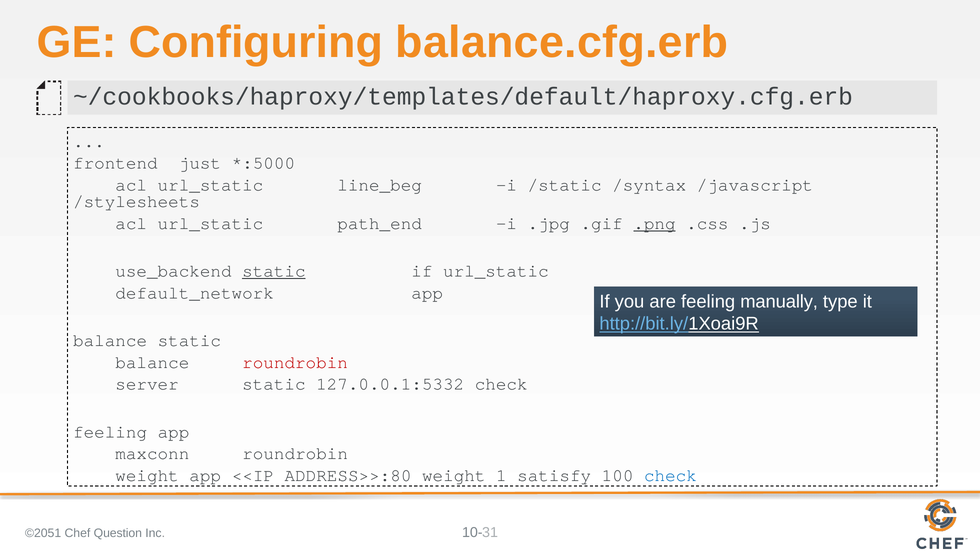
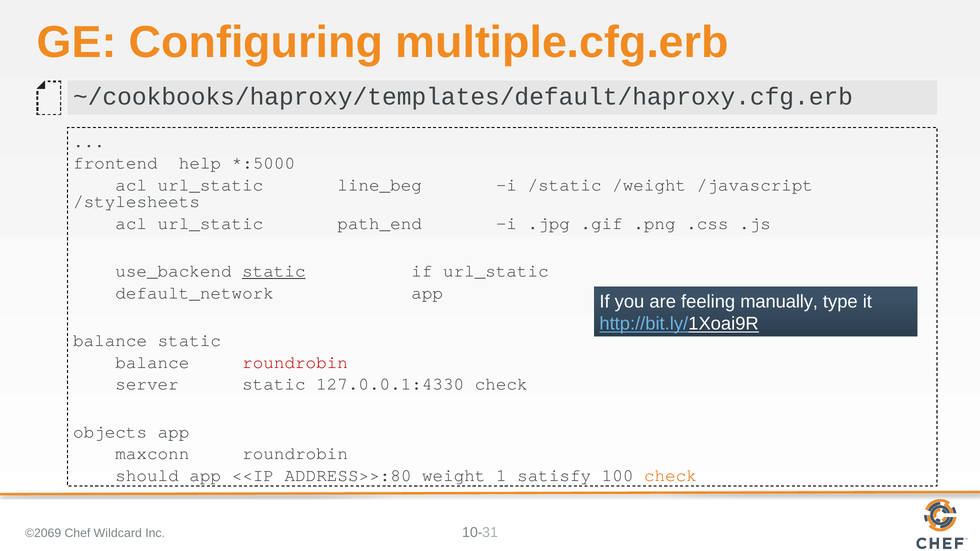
balance.cfg.erb: balance.cfg.erb -> multiple.cfg.erb (562, 42)
just: just -> help (200, 163)
/syntax: /syntax -> /weight (649, 185)
.png underline: present -> none (654, 223)
127.0.0.1:5332: 127.0.0.1:5332 -> 127.0.0.1:4330 (390, 384)
feeling: feeling -> objects (110, 432)
weight: weight -> should (147, 476)
check colour: blue -> orange (670, 476)
©2051: ©2051 -> ©2069 (43, 533)
Question: Question -> Wildcard (118, 533)
